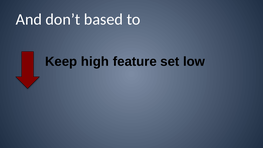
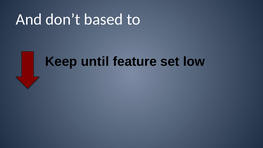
high: high -> until (95, 62)
